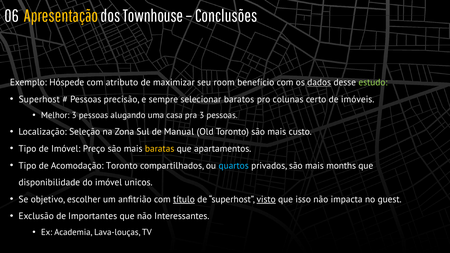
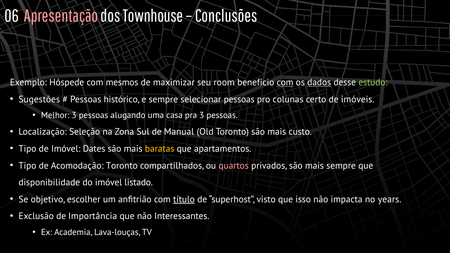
Apresentação colour: yellow -> pink (61, 16)
atributo: atributo -> mesmos (122, 82)
com underline: none -> present (285, 82)
Superhost: Superhost -> Sugestões (39, 99)
precisão: precisão -> histórico (122, 99)
selecionar baratos: baratos -> pessoas (239, 99)
Preço: Preço -> Dates (94, 149)
quartos colour: light blue -> pink (234, 166)
mais months: months -> sempre (341, 166)
unicos: unicos -> listado (139, 183)
visto underline: present -> none (266, 199)
guest: guest -> years (390, 199)
Importantes: Importantes -> Importância (93, 216)
